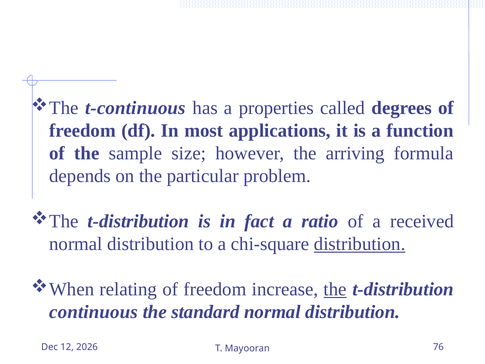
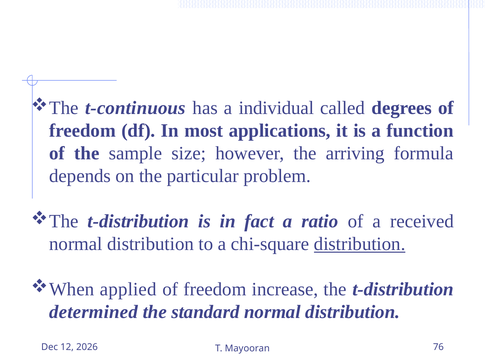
properties: properties -> individual (276, 108)
relating: relating -> applied (128, 289)
the underline: present -> none (335, 289)
continuous: continuous -> determined (94, 312)
